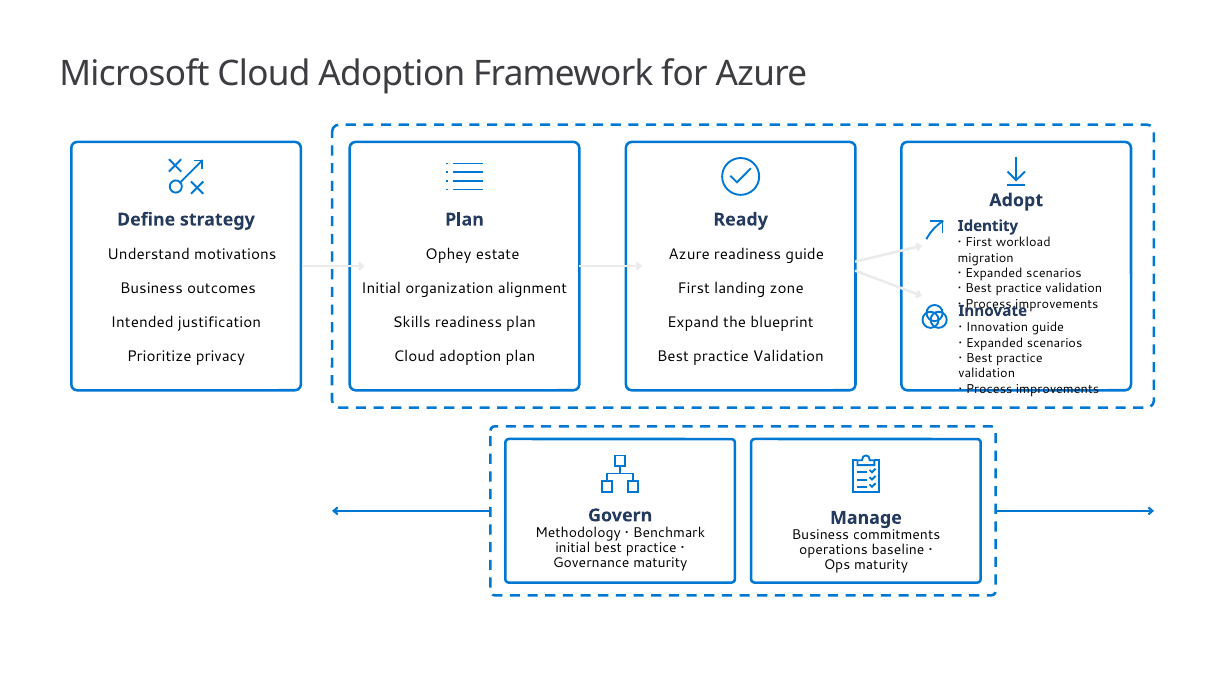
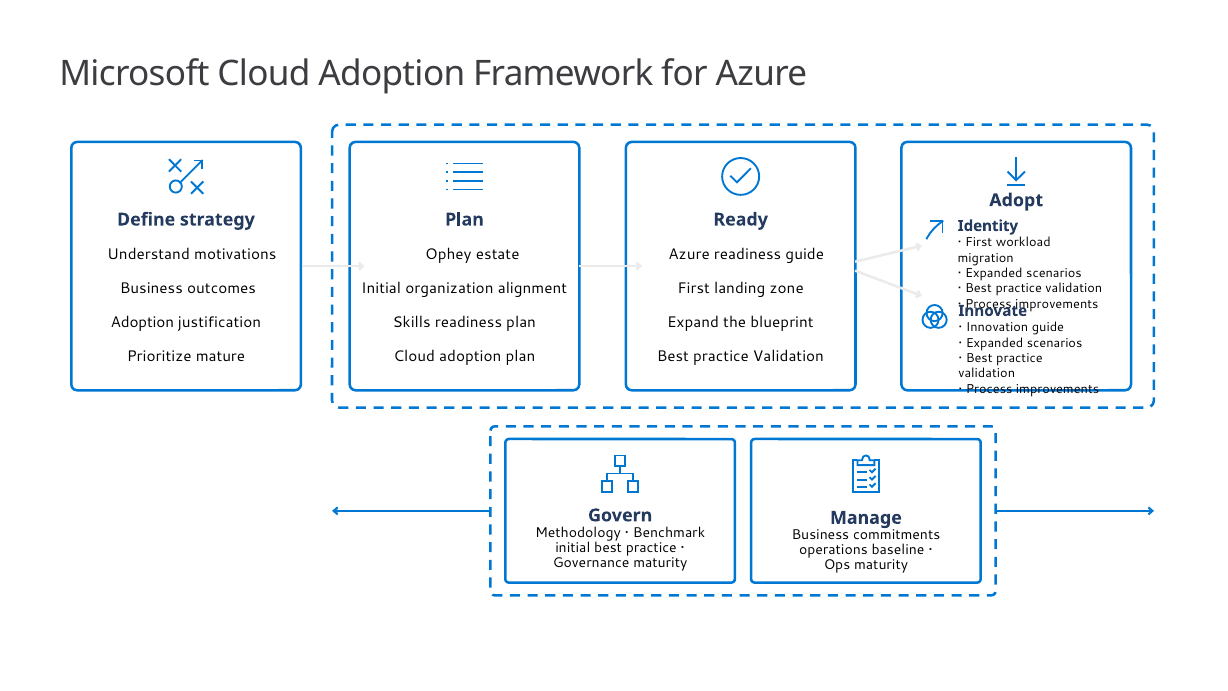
Intended: Intended -> Adoption (142, 322)
privacy: privacy -> mature (220, 356)
